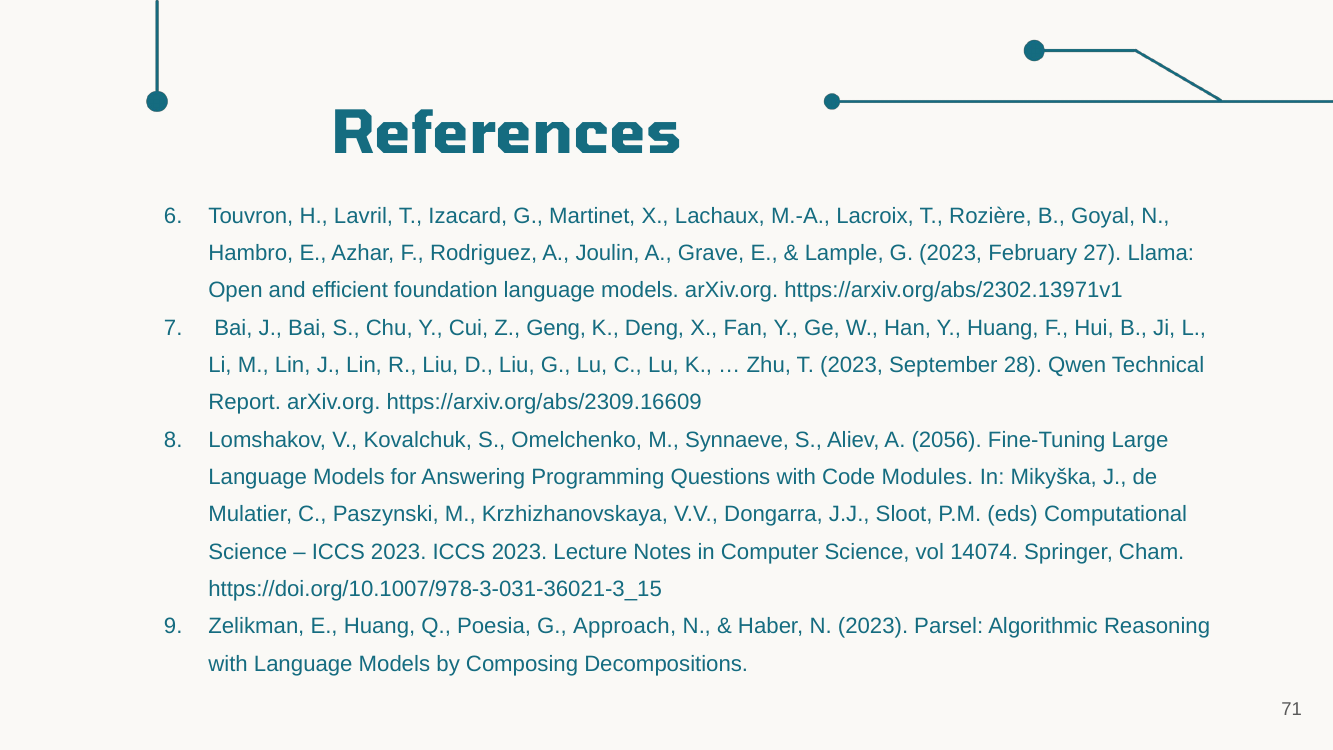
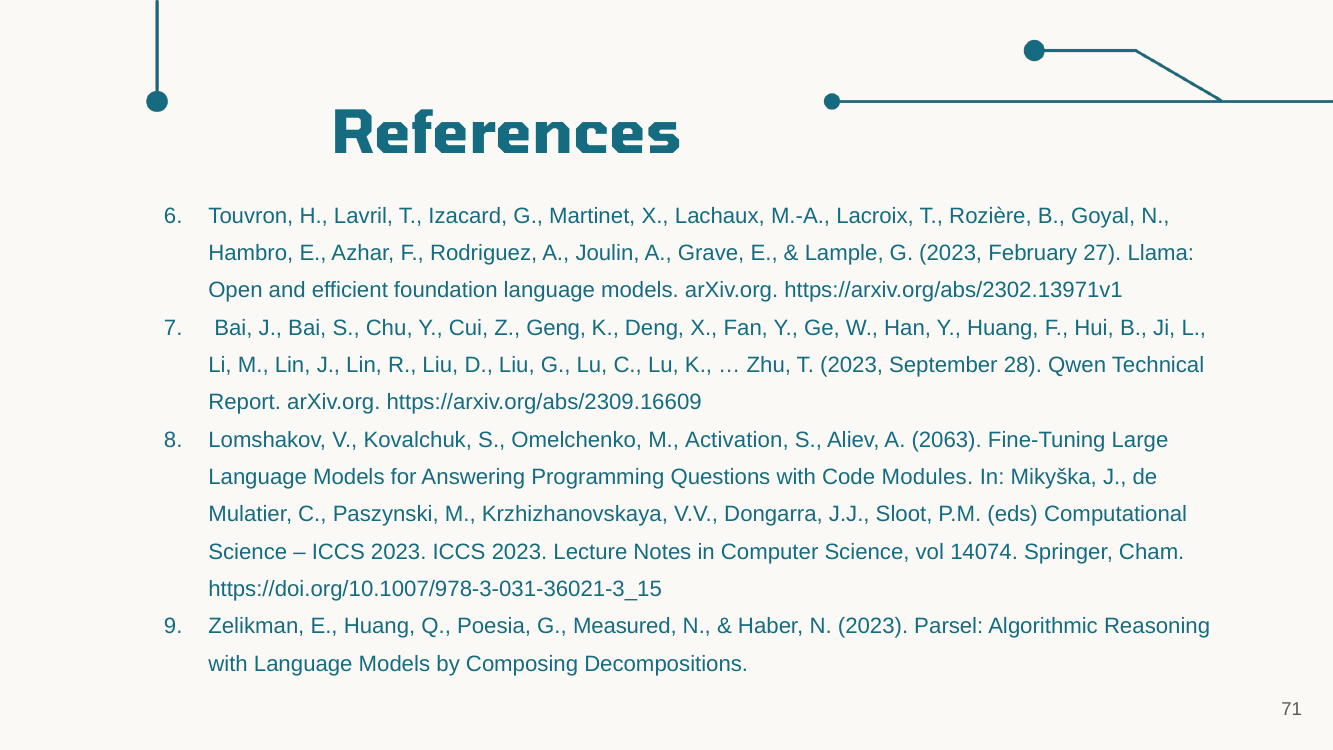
Synnaeve: Synnaeve -> Activation (737, 440)
2056: 2056 -> 2063 (947, 440)
Approach: Approach -> Measured (625, 626)
